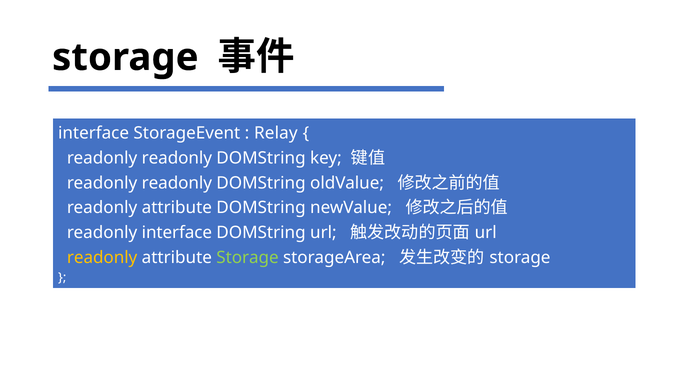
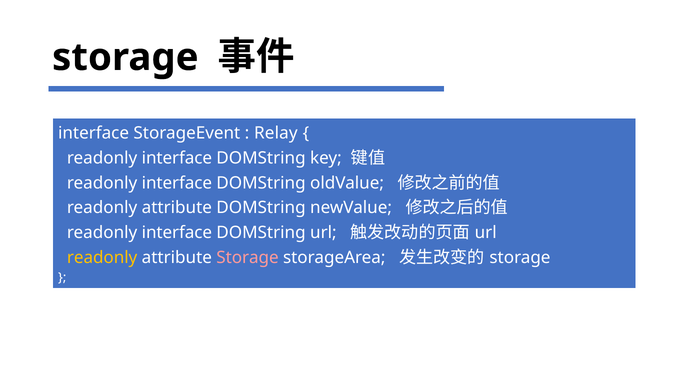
readonly: readonly -> interface (177, 158)
readonly: readonly -> interface (177, 183)
Storage colour: light green -> pink (247, 258)
